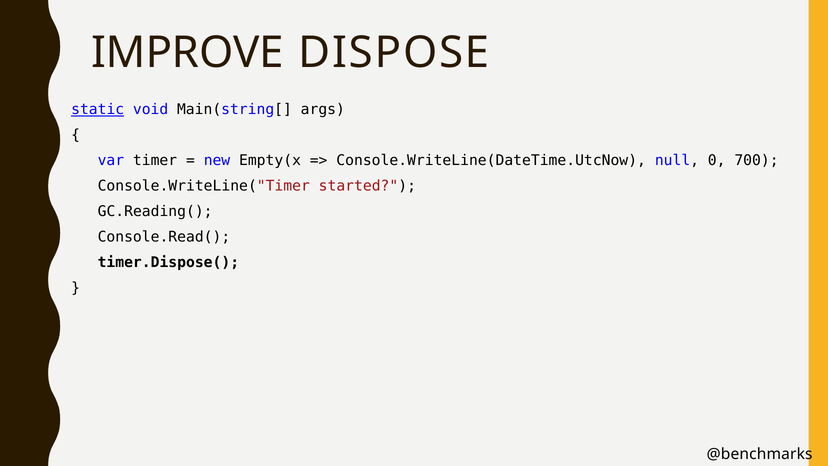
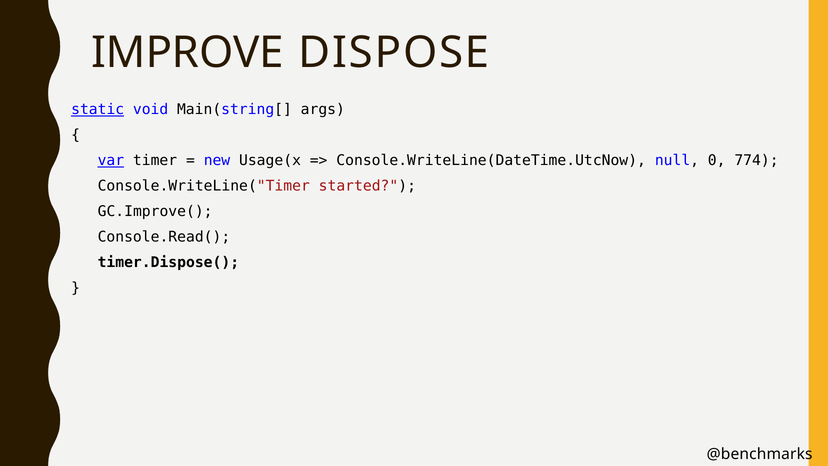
var underline: none -> present (111, 160)
Empty(x: Empty(x -> Usage(x (270, 160)
700: 700 -> 774 (756, 160)
GC.Reading(: GC.Reading( -> GC.Improve( (155, 211)
